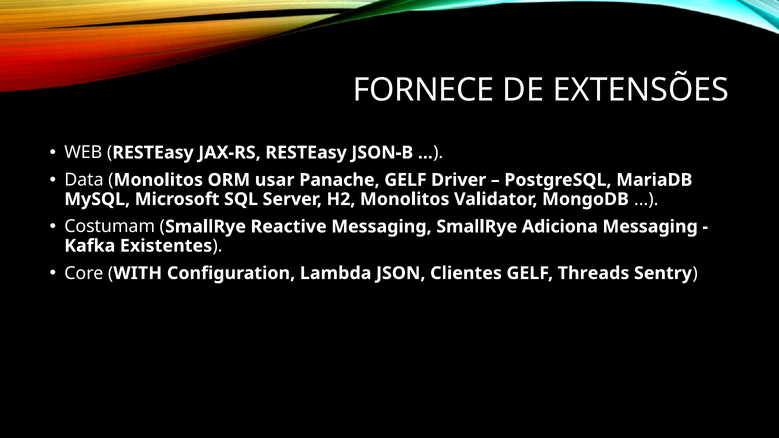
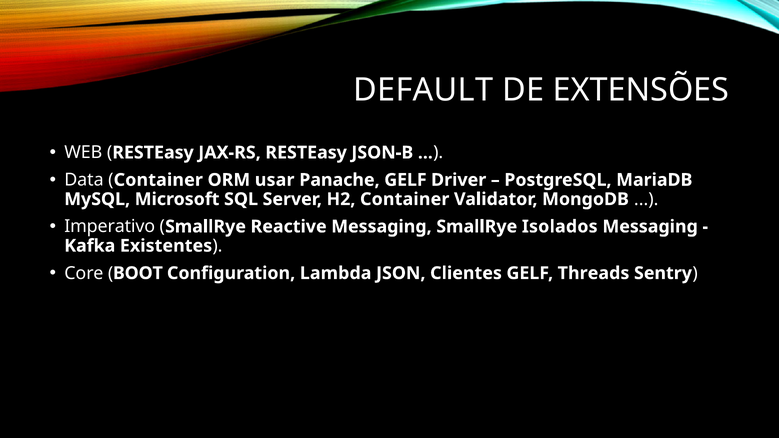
FORNECE: FORNECE -> DEFAULT (423, 90)
Monolitos: Monolitos -> Container (158, 180)
H2 Monolitos: Monolitos -> Container (405, 199)
Costumam: Costumam -> Imperativo (110, 227)
Adiciona: Adiciona -> Isolados (560, 227)
WITH: WITH -> BOOT (138, 273)
